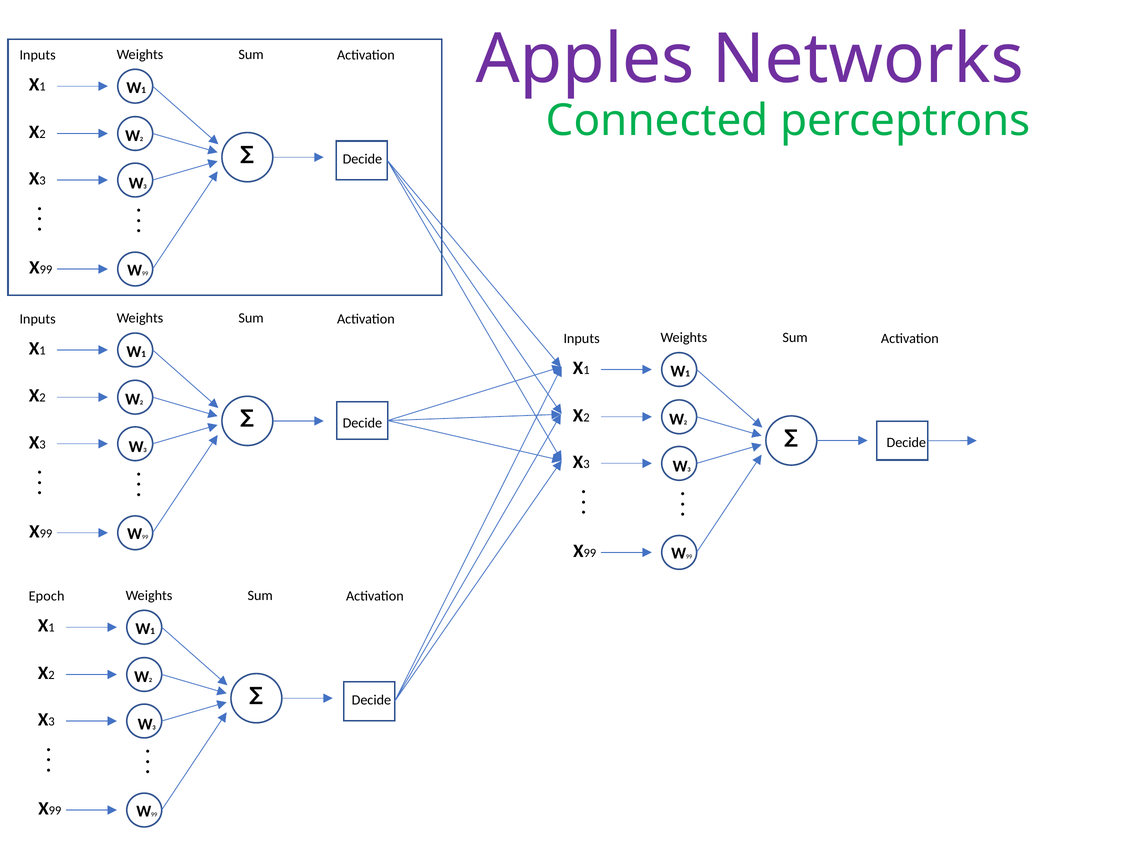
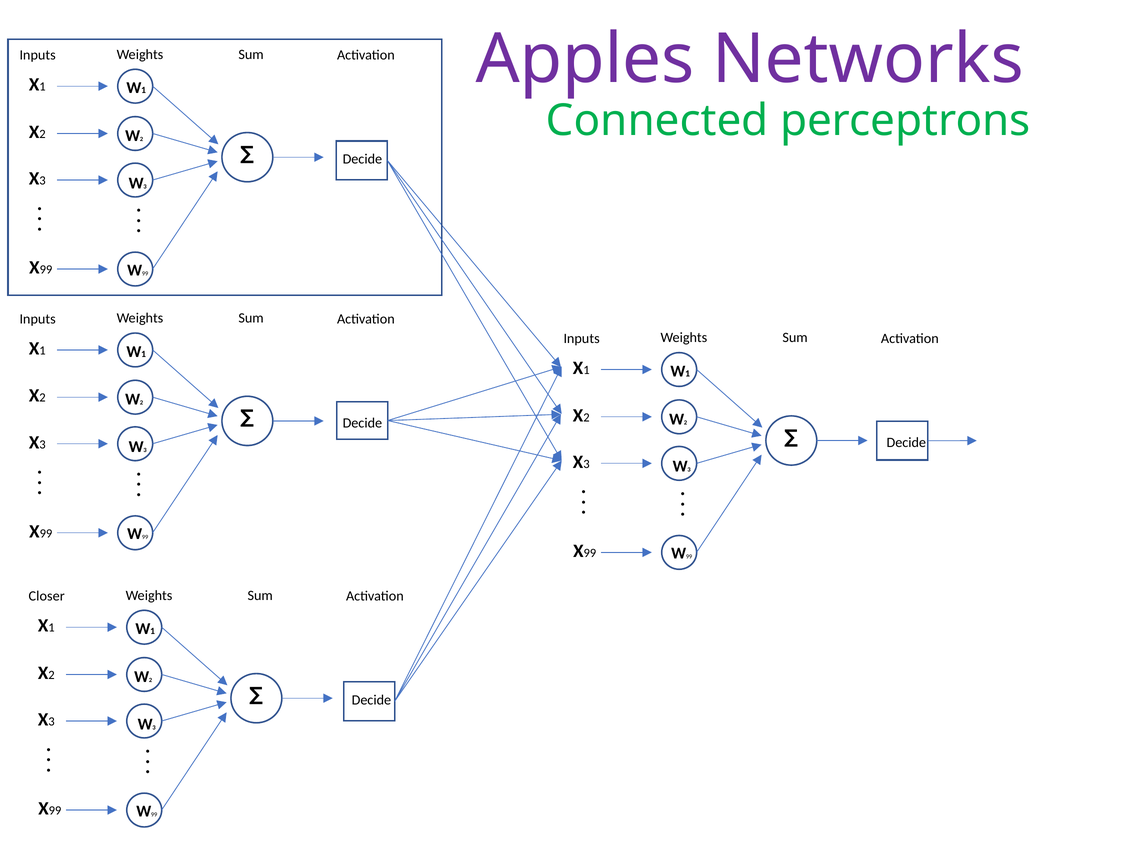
Epoch: Epoch -> Closer (47, 596)
